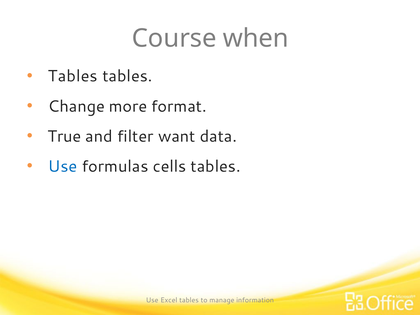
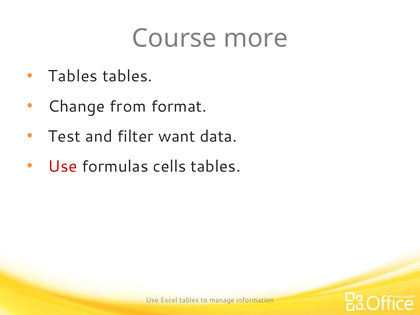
when: when -> more (256, 38)
more: more -> from (128, 106)
True: True -> Test (64, 136)
Use colour: blue -> red (63, 166)
